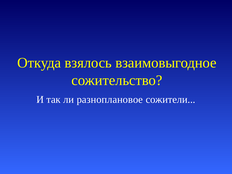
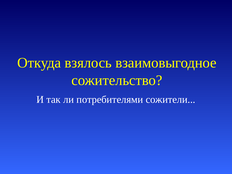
разноплановое: разноплановое -> потребителями (110, 99)
